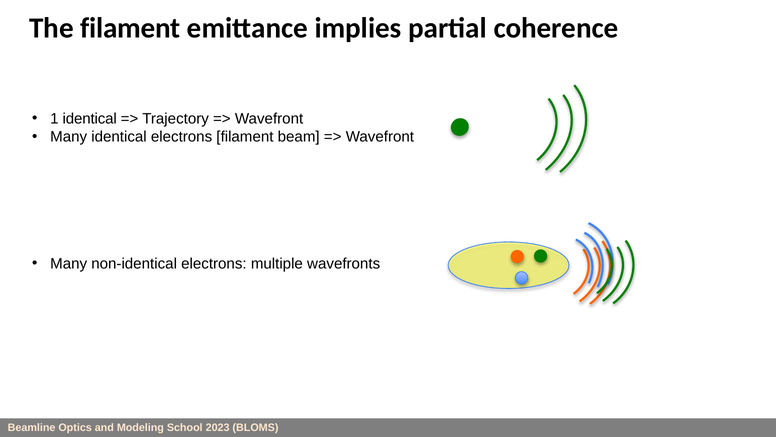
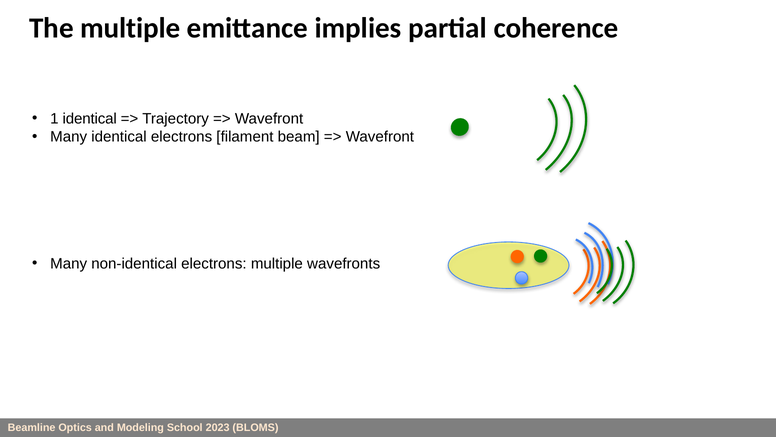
The filament: filament -> multiple (130, 28)
